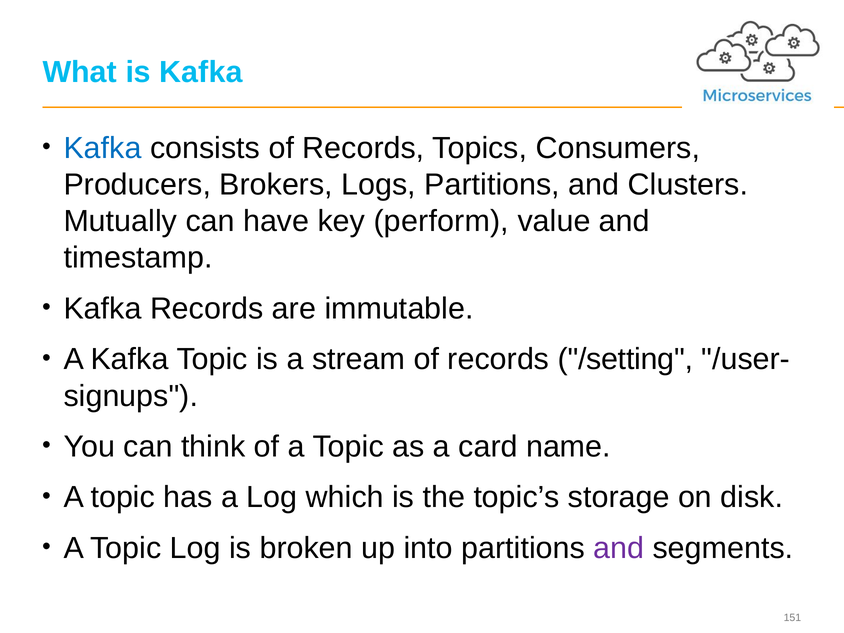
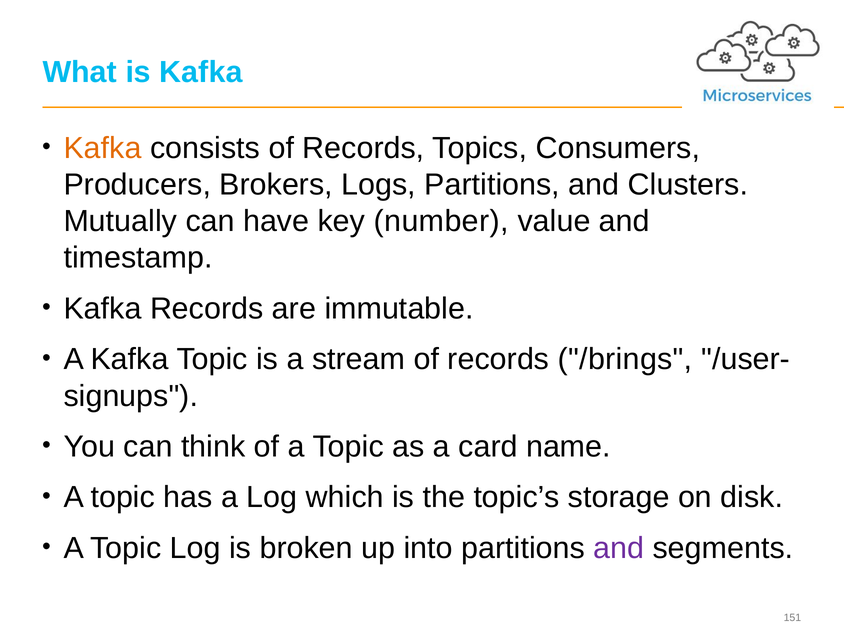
Kafka colour: blue -> orange (103, 148)
perform: perform -> number (441, 221)
/setting: /setting -> /brings (625, 359)
